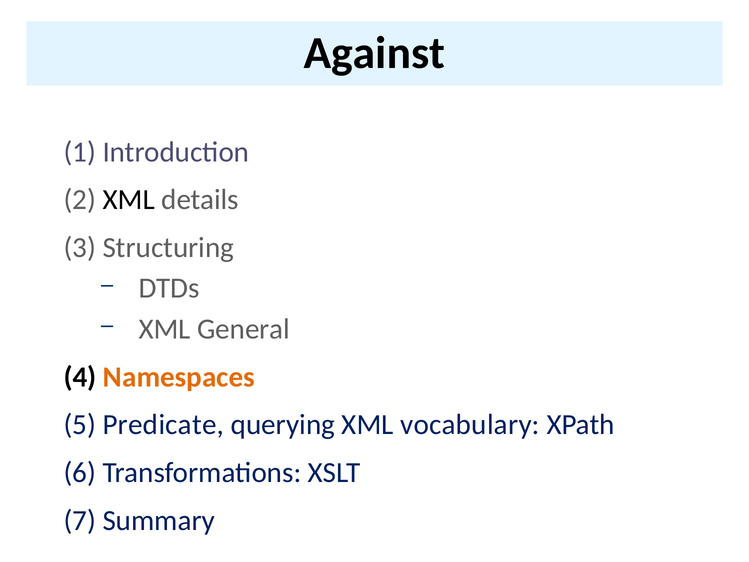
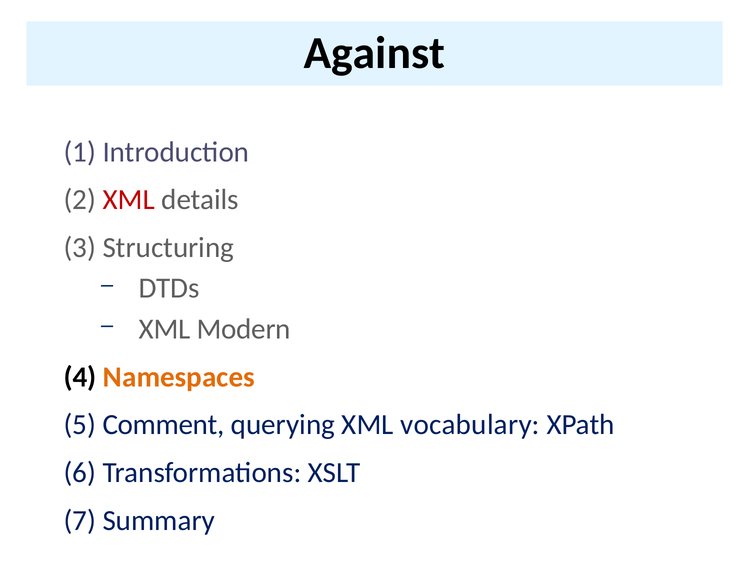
XML colour: black -> red (129, 200)
General: General -> Modern (244, 329)
Predicate: Predicate -> Comment (164, 425)
